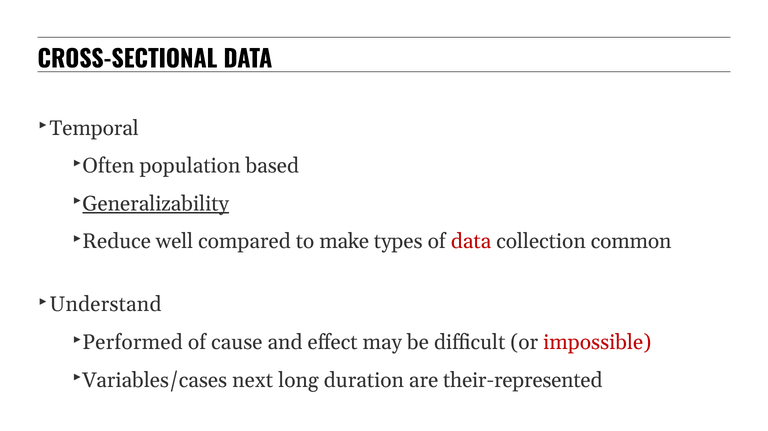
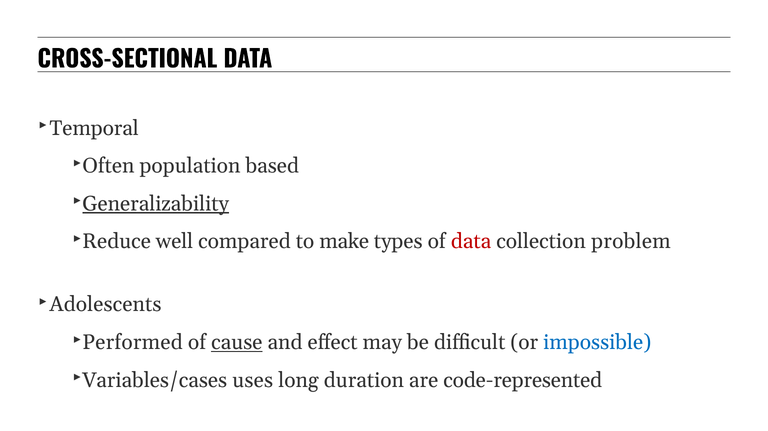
common: common -> problem (631, 242)
Understand: Understand -> Adolescents (106, 305)
cause underline: none -> present (237, 343)
impossible colour: red -> blue (597, 343)
next: next -> uses (253, 380)
their-represented: their-represented -> code-represented (523, 380)
